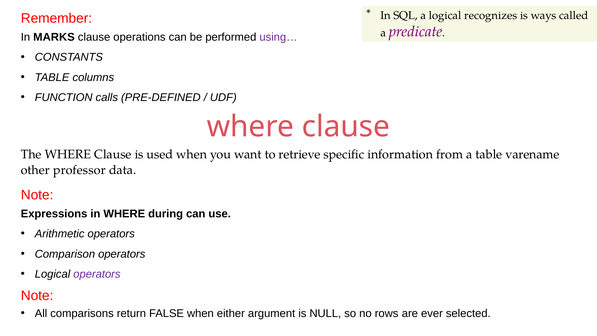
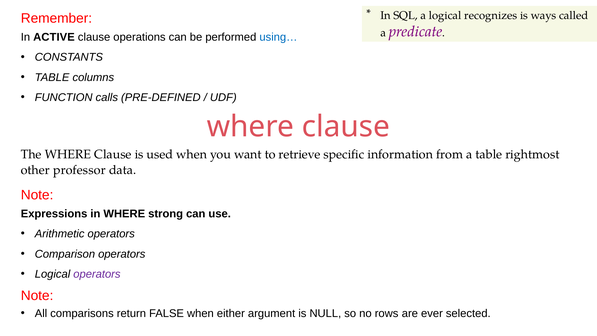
MARKS: MARKS -> ACTIVE (54, 37)
using… colour: purple -> blue (278, 37)
varename: varename -> rightmost (532, 154)
during: during -> strong (166, 214)
